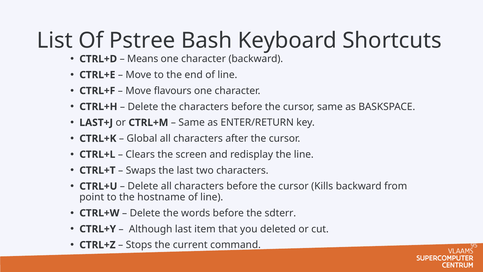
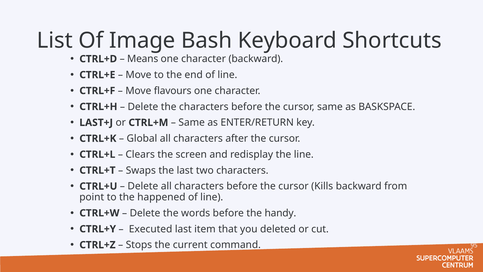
Pstree: Pstree -> Image (142, 41)
hostname: hostname -> happened (161, 197)
sdterr: sdterr -> handy (280, 213)
Although: Although -> Executed (151, 229)
